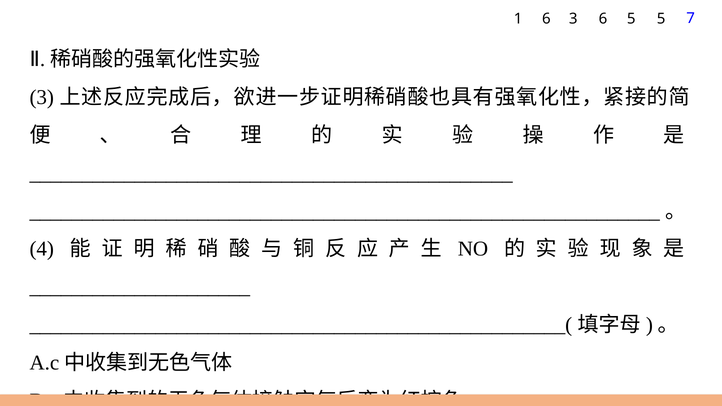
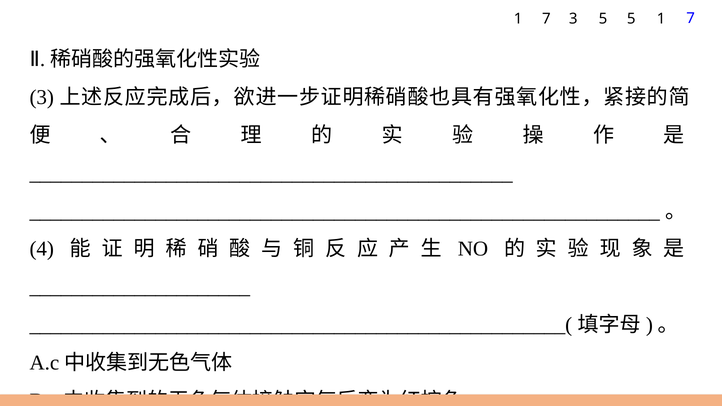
6: 6 -> 7 (546, 19)
3 6: 6 -> 5 (603, 19)
5 5: 5 -> 1 (661, 19)
